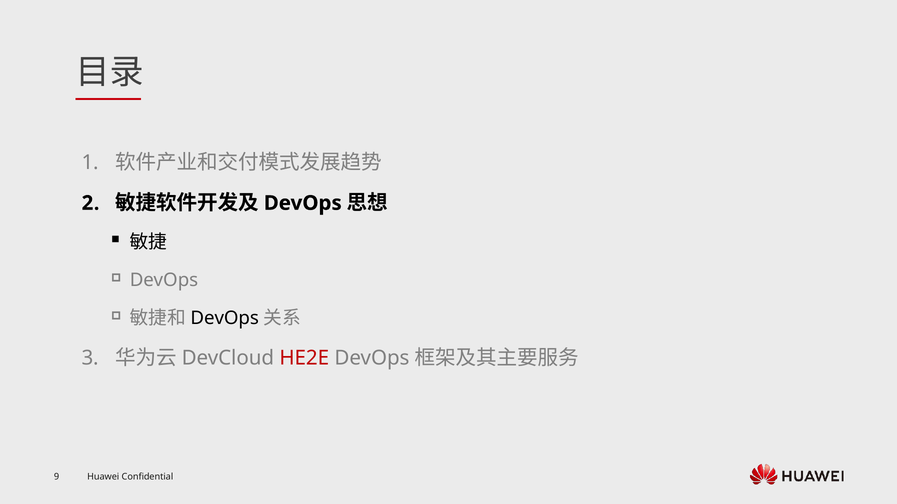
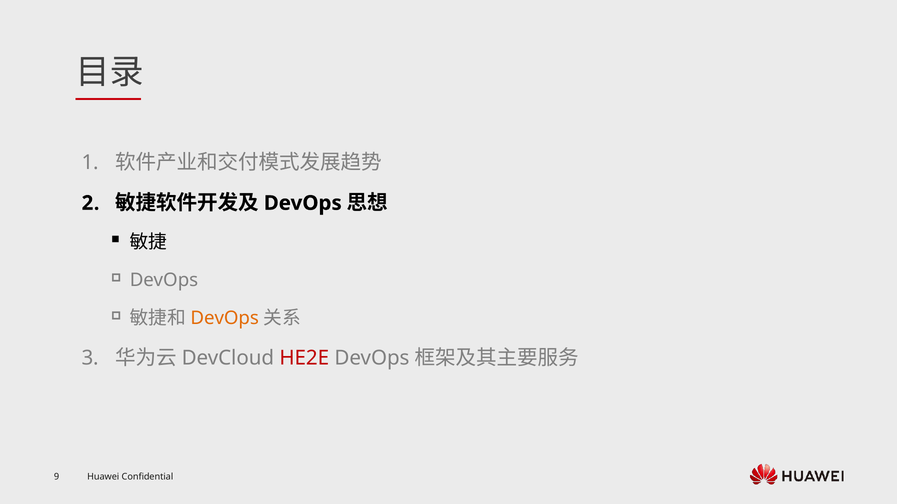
DevOps colour: black -> orange (225, 319)
